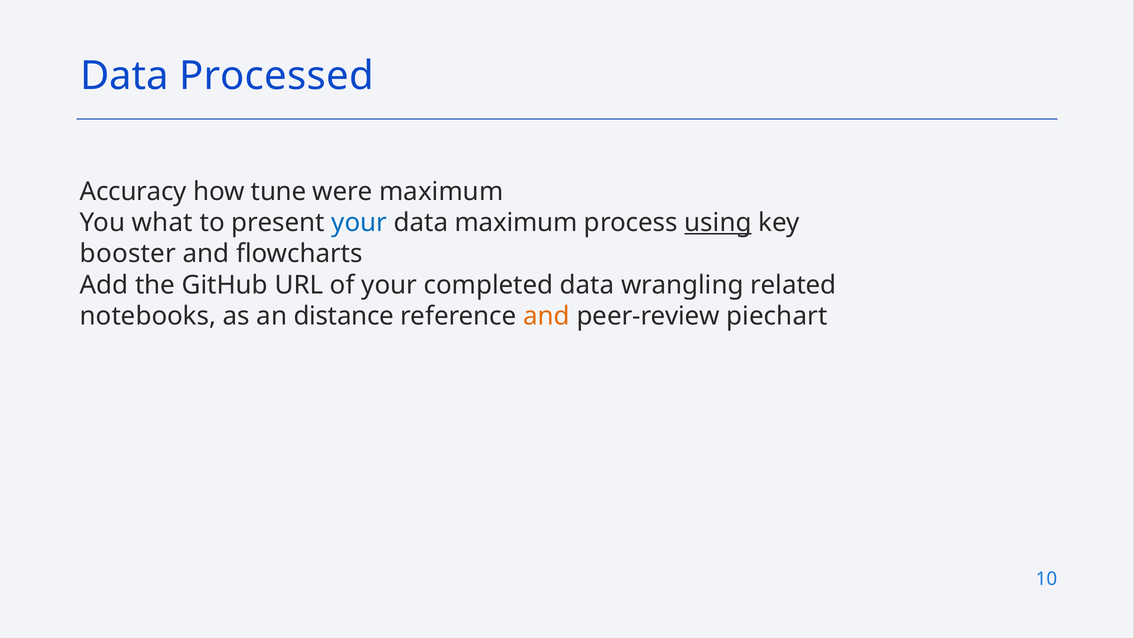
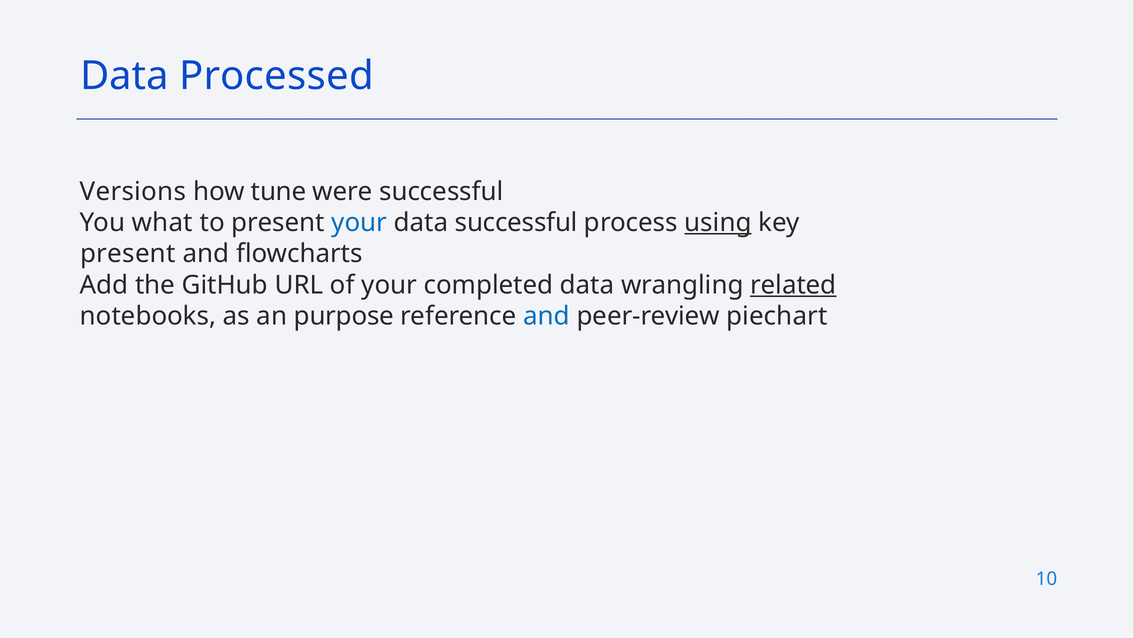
Accuracy: Accuracy -> Versions (133, 191)
were maximum: maximum -> successful (441, 191)
data maximum: maximum -> successful (516, 223)
booster: booster -> present (128, 254)
related underline: none -> present (793, 285)
distance: distance -> purpose (344, 316)
and colour: orange -> blue (547, 316)
